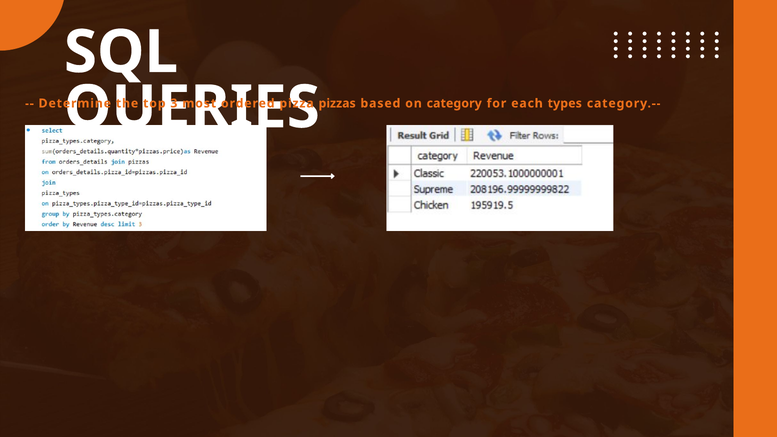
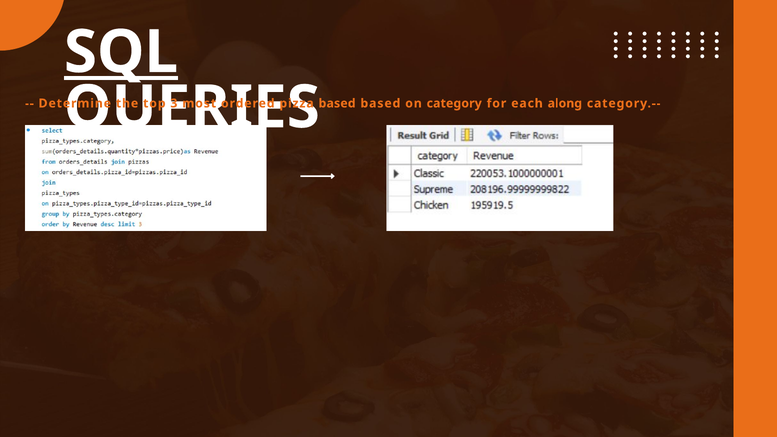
SQL underline: none -> present (121, 52)
pizzas: pizzas -> based (337, 103)
types: types -> along (565, 103)
